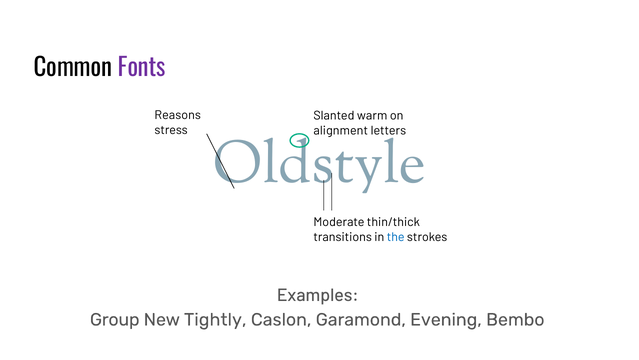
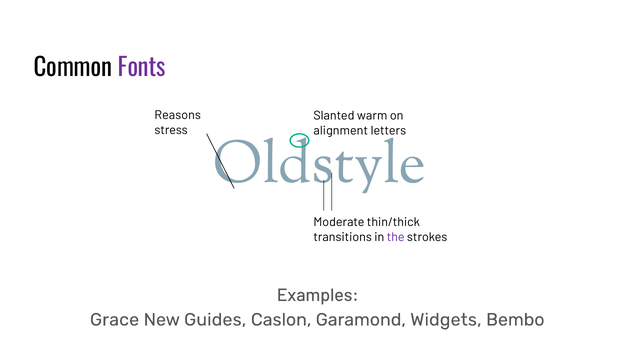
the colour: blue -> purple (396, 237)
Group: Group -> Grace (115, 319)
Tightly: Tightly -> Guides (215, 319)
Evening: Evening -> Widgets (446, 319)
